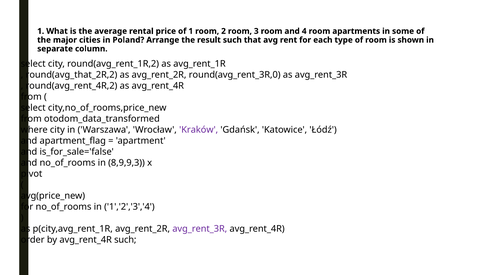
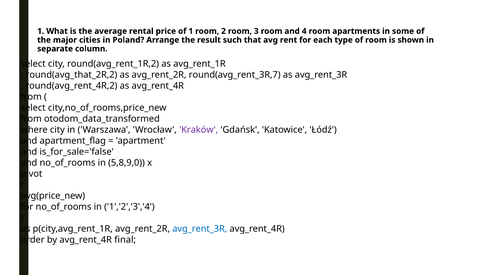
round(avg_rent_3R,0: round(avg_rent_3R,0 -> round(avg_rent_3R,7 (235, 75)
8,9,9,3: 8,9,9,3 -> 5,8,9,0 (127, 163)
avg_rent_3R colour: purple -> blue (200, 229)
avg_rent_4R such: such -> final (125, 240)
